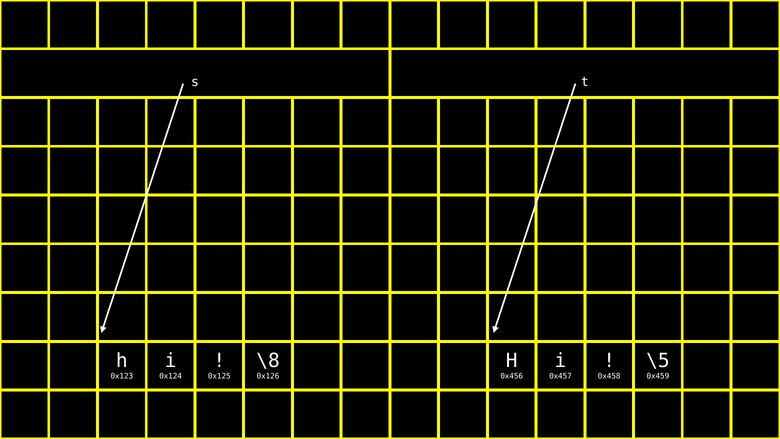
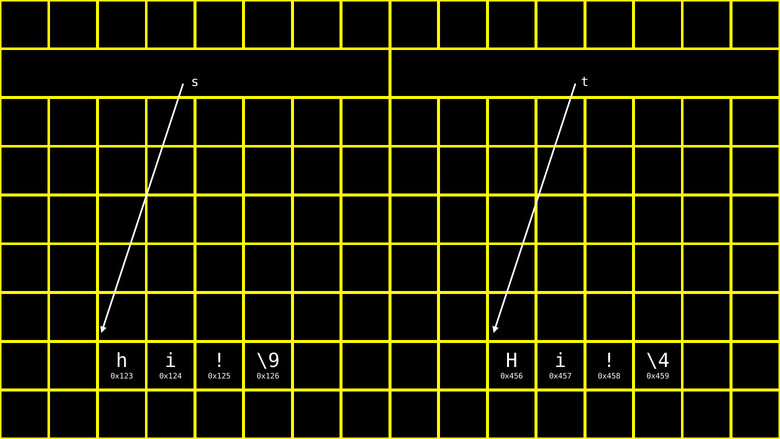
\8: \8 -> \9 (268, 361)
\5: \5 -> \4 (658, 361)
